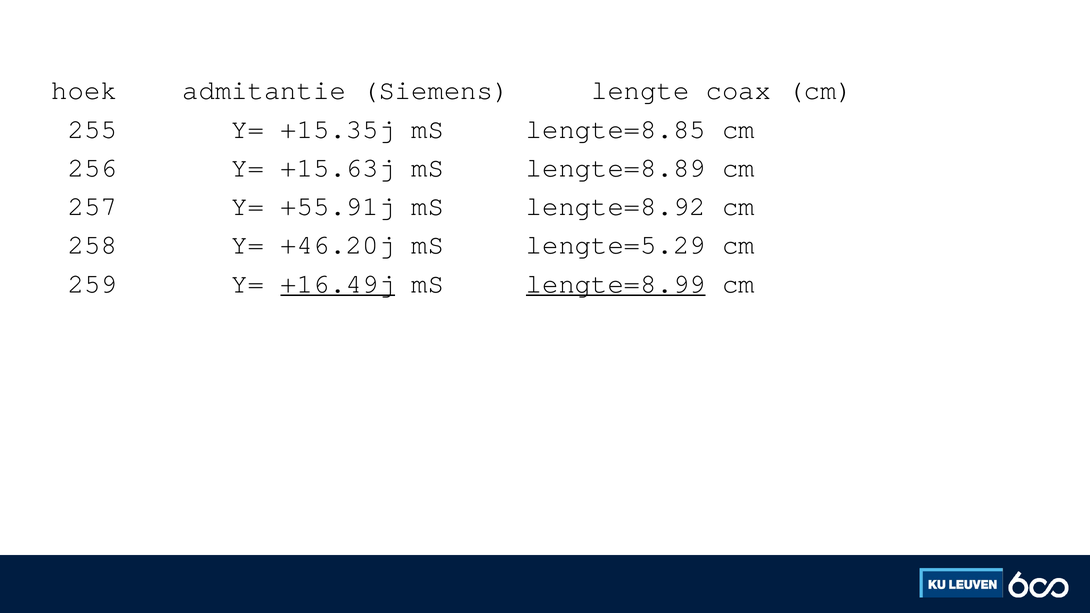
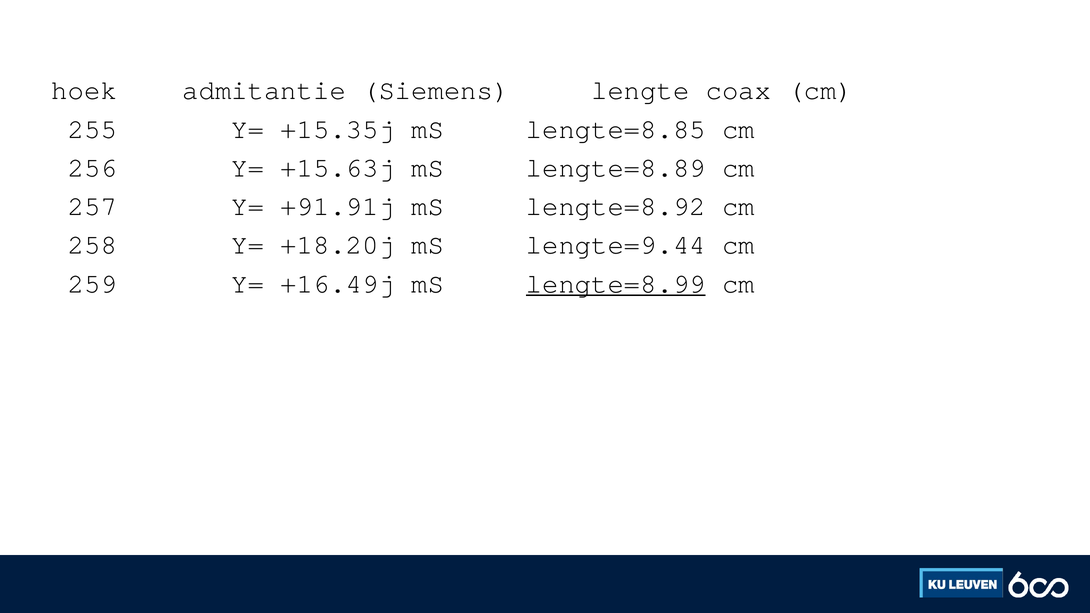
+55.91j: +55.91j -> +91.91j (338, 206)
+46.20j: +46.20j -> +18.20j (338, 245)
lengte=5.29: lengte=5.29 -> lengte=9.44 (616, 245)
+16.49j underline: present -> none (338, 284)
